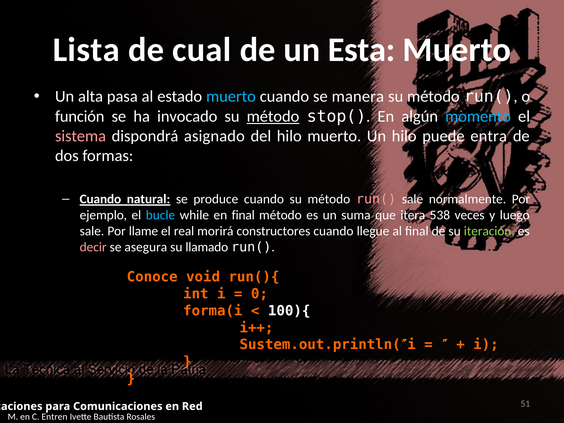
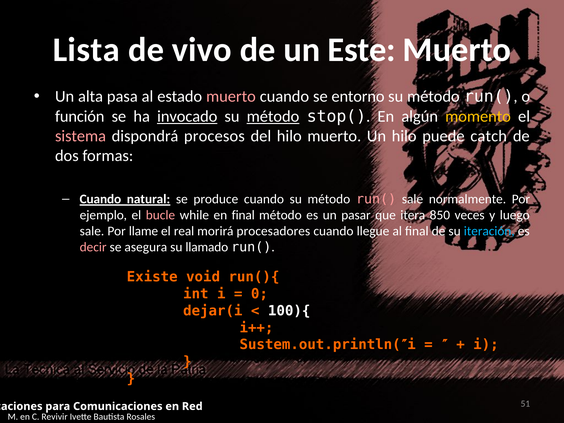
cual: cual -> vivo (202, 50)
Esta: Esta -> Este (362, 50)
muerto colour: light blue -> pink (231, 97)
manera: manera -> entorno (358, 97)
invocado underline: none -> present (187, 116)
momento colour: light blue -> yellow (478, 116)
asignado: asignado -> procesos (214, 136)
entra: entra -> catch (489, 136)
bucle colour: light blue -> pink (160, 215)
suma: suma -> pasar (356, 215)
538: 538 -> 850 (440, 215)
constructores: constructores -> procesadores (273, 231)
iteración colour: light green -> light blue (489, 231)
Conoce: Conoce -> Existe (152, 277)
forma(i: forma(i -> dejar(i (213, 311)
Entren: Entren -> Revivir (55, 417)
